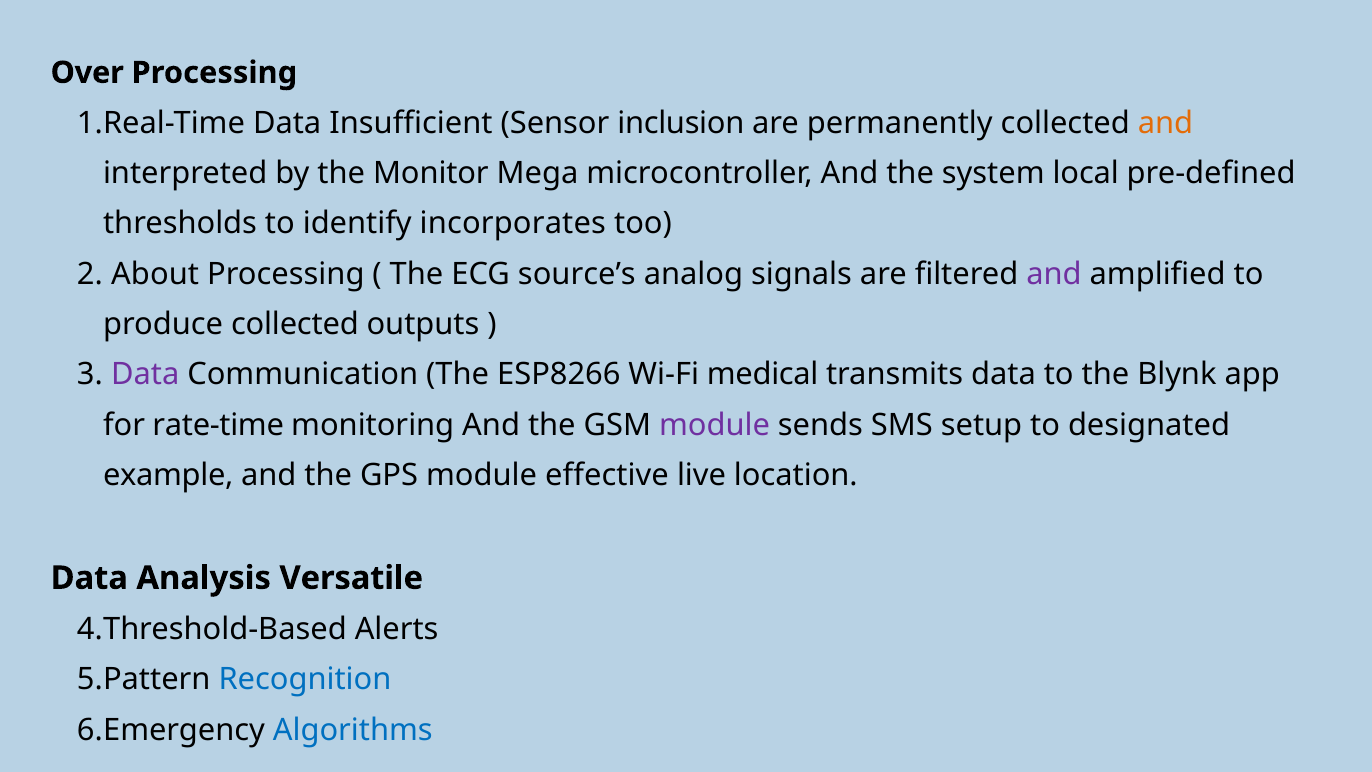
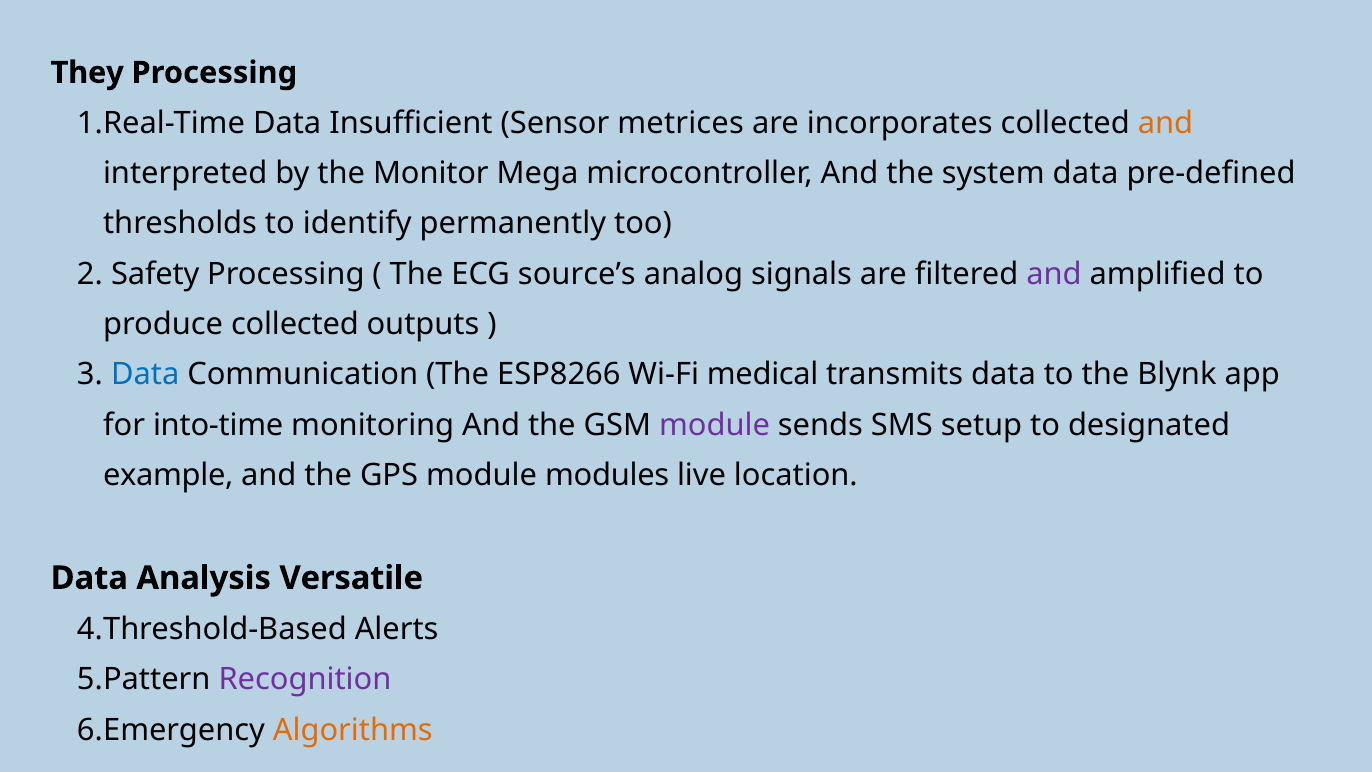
Over: Over -> They (87, 73)
inclusion: inclusion -> metrices (681, 123)
permanently: permanently -> incorporates (900, 123)
system local: local -> data (1086, 173)
incorporates: incorporates -> permanently (513, 224)
About: About -> Safety (155, 274)
Data colour: purple -> blue (145, 375)
rate-time: rate-time -> into-time (218, 425)
effective: effective -> modules (607, 475)
Recognition colour: blue -> purple (305, 679)
Algorithms colour: blue -> orange (353, 730)
